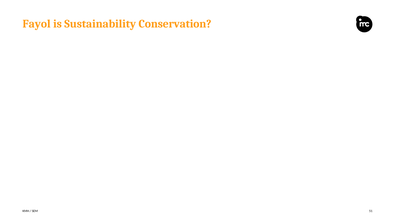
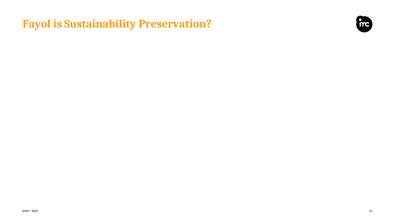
Conservation: Conservation -> Preservation (175, 24)
